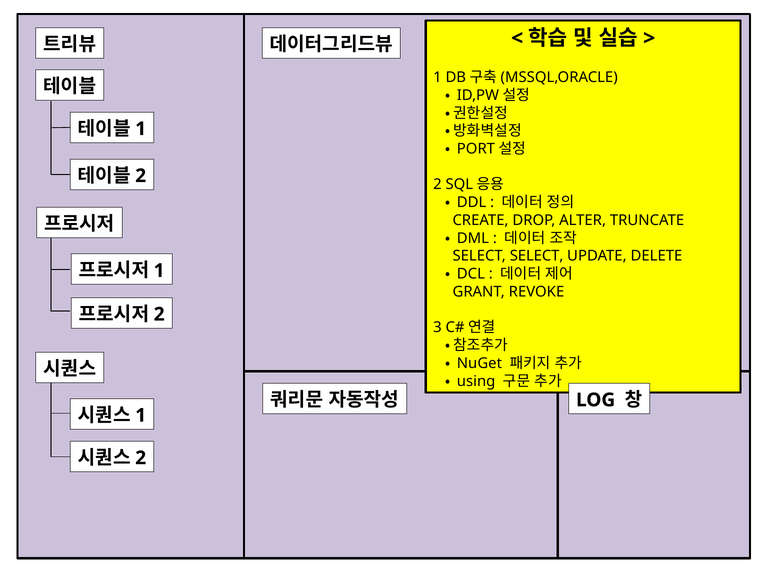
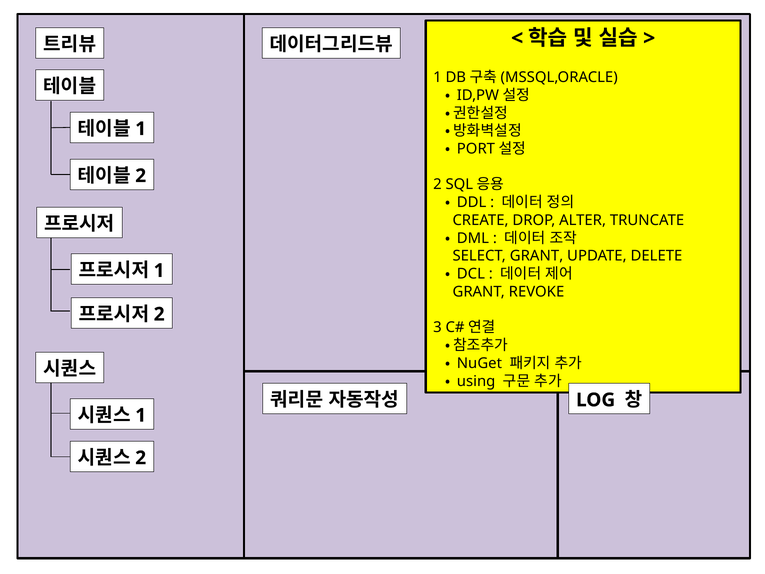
SELECT SELECT: SELECT -> GRANT (537, 256)
